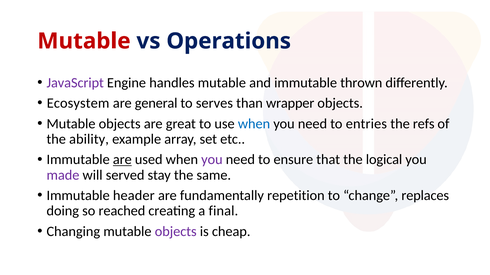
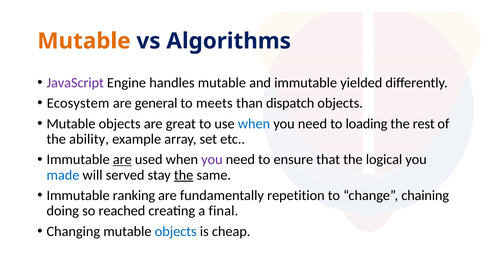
Mutable colour: red -> orange (84, 41)
Operations: Operations -> Algorithms (229, 41)
thrown: thrown -> yielded (361, 83)
serves: serves -> meets (214, 103)
wrapper: wrapper -> dispatch (290, 103)
entries: entries -> loading (367, 124)
refs: refs -> rest (424, 124)
made colour: purple -> blue (63, 175)
the underline: none -> present (184, 175)
header: header -> ranking (134, 196)
replaces: replaces -> chaining (425, 196)
objects colour: purple -> blue (176, 232)
